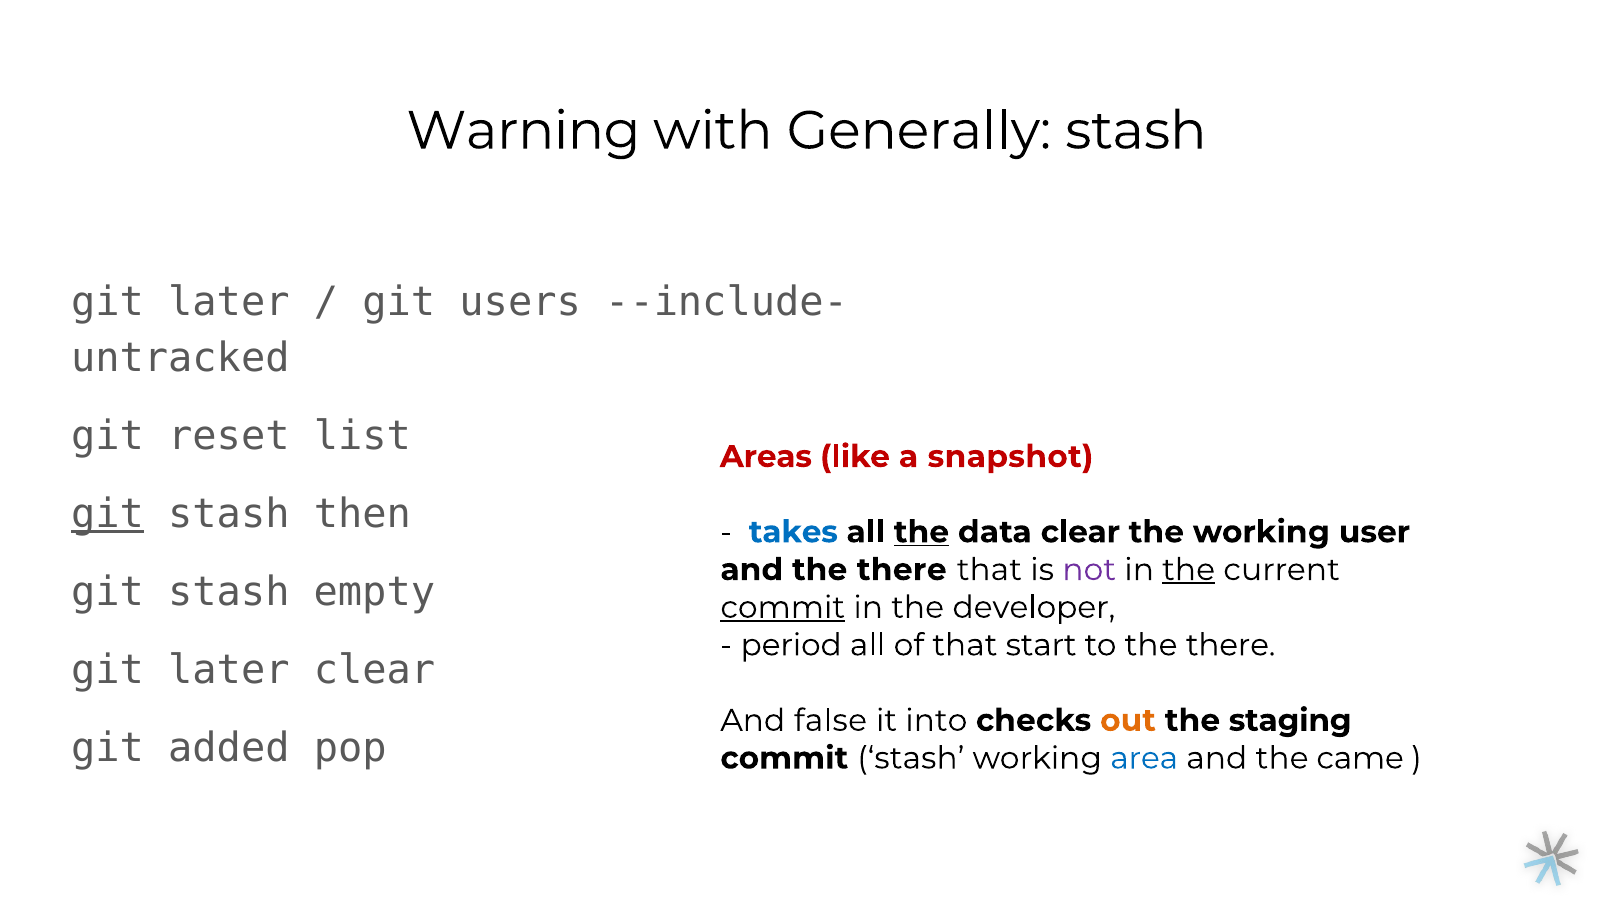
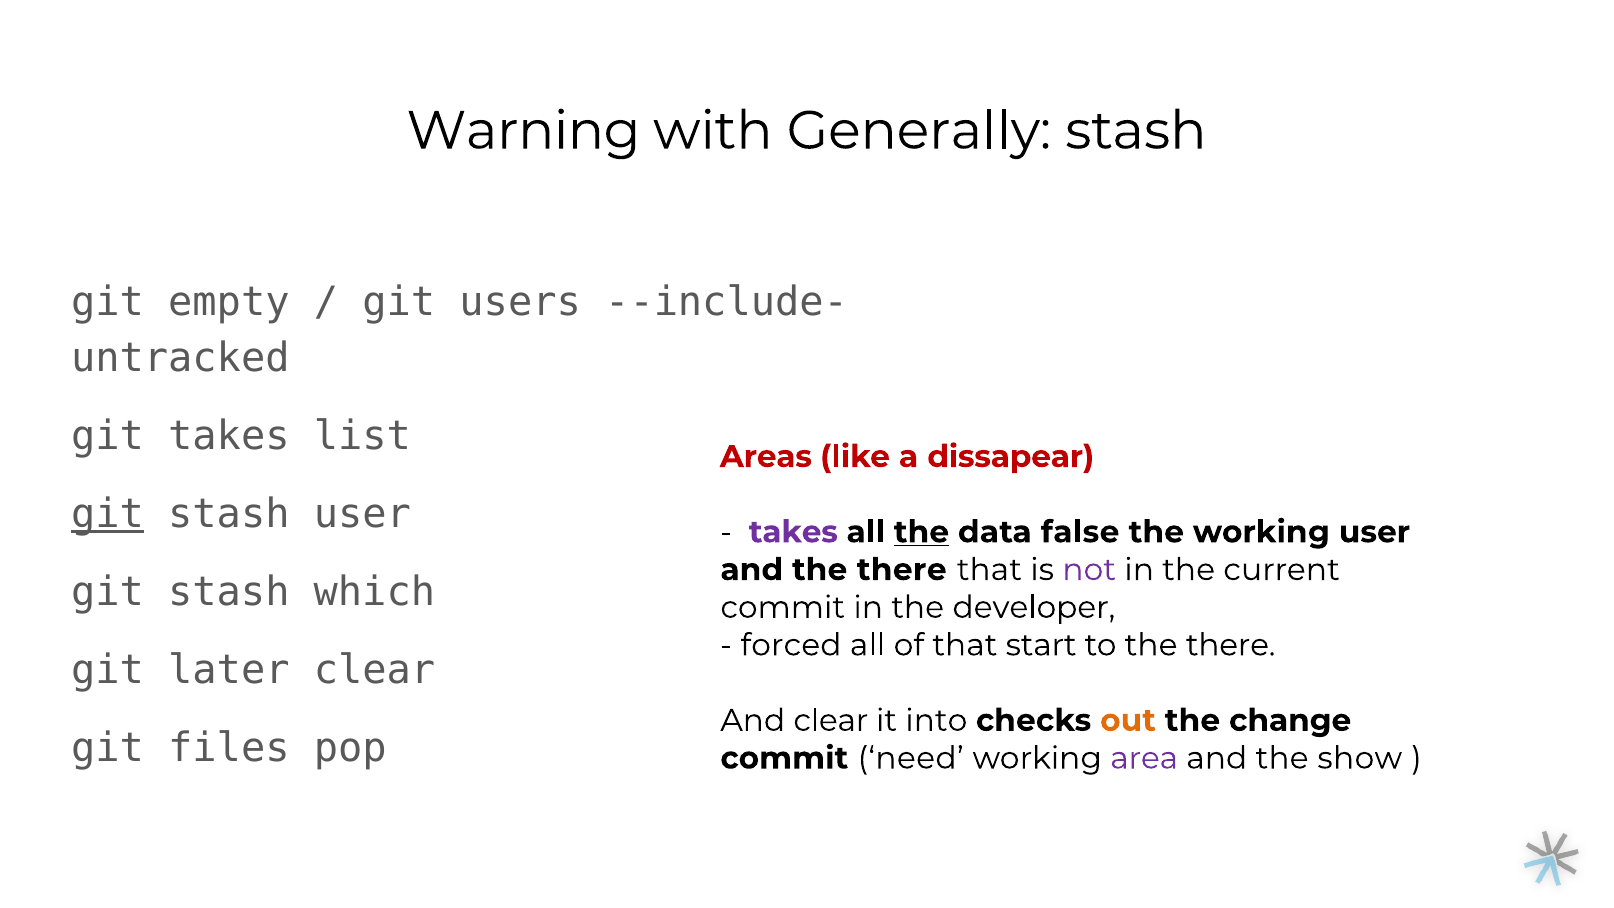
later: later -> empty (229, 302)
git reset: reset -> takes (229, 436)
snapshot: snapshot -> dissapear (1011, 457)
stash then: then -> user (362, 514)
takes colour: blue -> purple (793, 532)
data clear: clear -> false (1080, 532)
the underline: present -> none (1189, 570)
empty: empty -> which (374, 592)
commit underline: present -> none (783, 607)
period: period -> forced (791, 645)
And false: false -> clear (831, 720)
staging: staging -> change (1290, 720)
added: added -> files (229, 748)
commit stash: stash -> need (911, 758)
area colour: blue -> purple (1144, 758)
came: came -> show (1360, 758)
